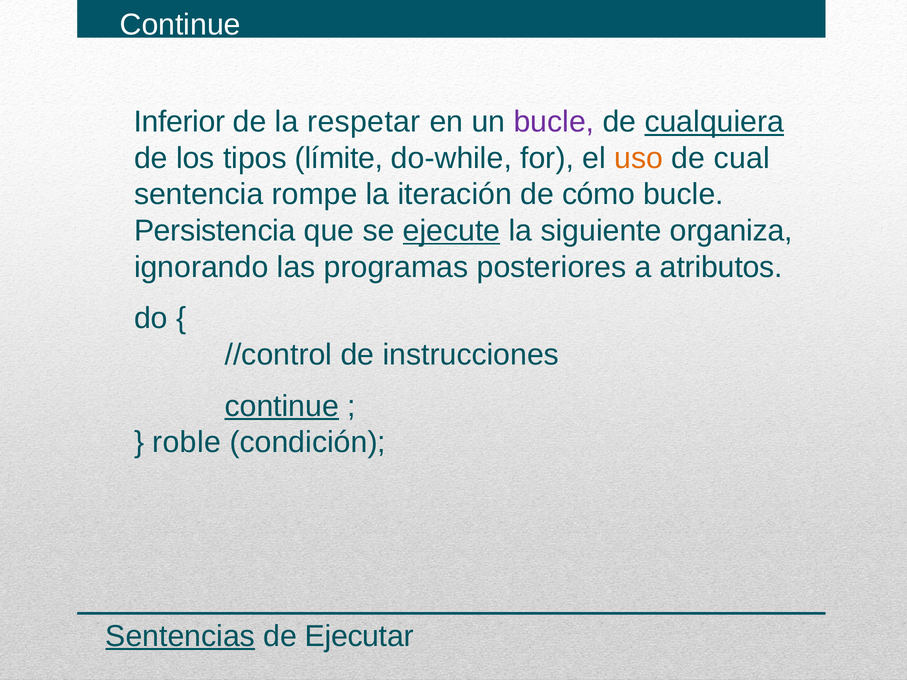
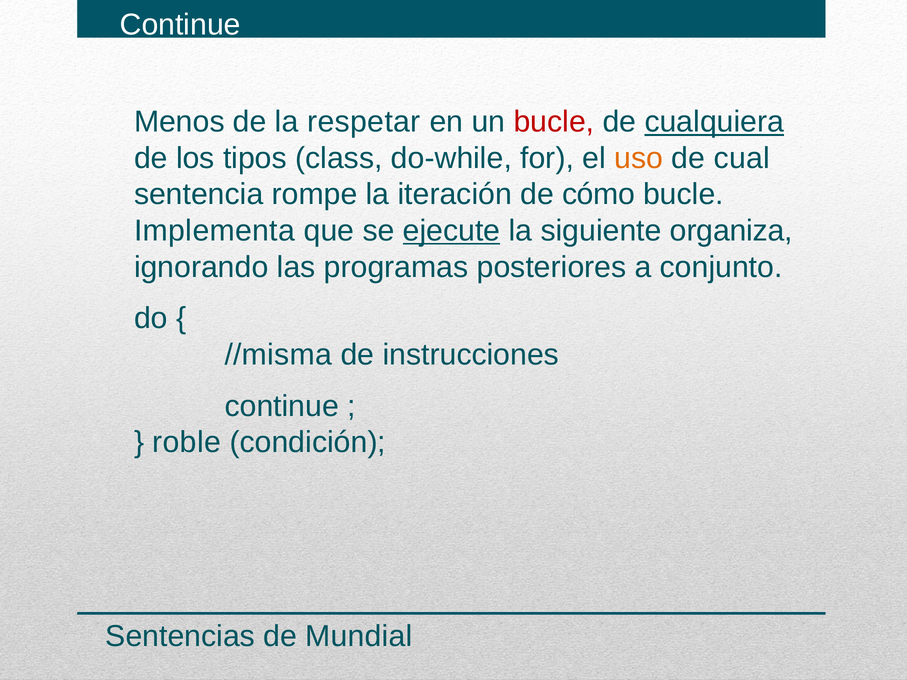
Inferior: Inferior -> Menos (179, 122)
bucle colour: purple -> red (554, 122)
límite: límite -> class (339, 158)
Persistencia: Persistencia -> Implementa (215, 231)
atributos: atributos -> conjunto (721, 267)
//control: //control -> //misma (278, 355)
continue underline: present -> none (282, 406)
Sentencias underline: present -> none (180, 636)
Ejecutar: Ejecutar -> Mundial (359, 636)
